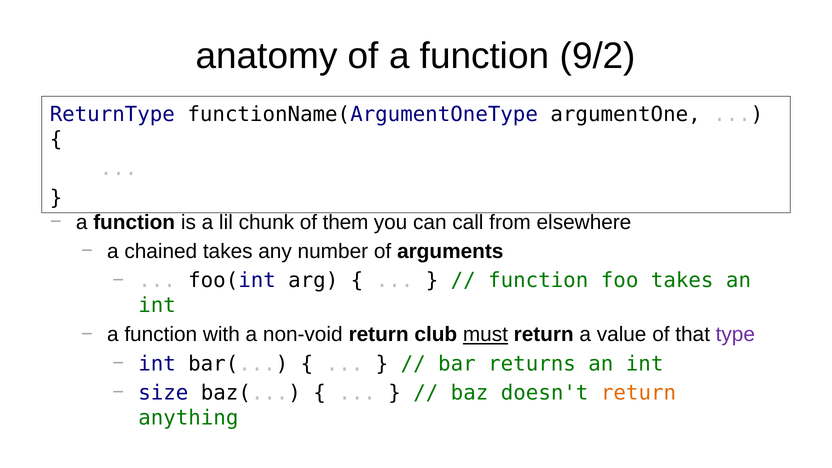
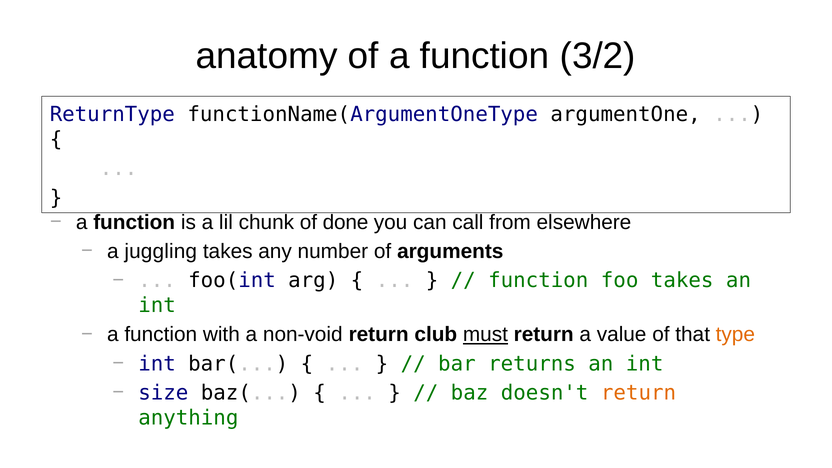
9/2: 9/2 -> 3/2 (598, 56)
them: them -> done (346, 222)
chained: chained -> juggling (161, 251)
type colour: purple -> orange (735, 335)
